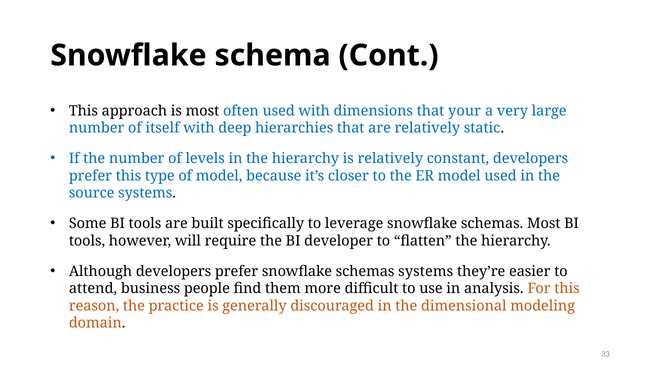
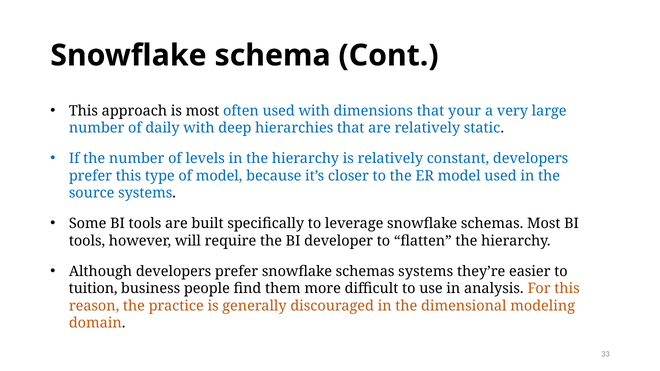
itself: itself -> daily (163, 128)
attend: attend -> tuition (93, 289)
